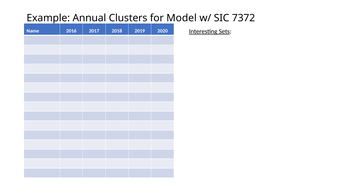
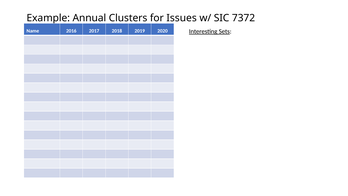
Model: Model -> Issues (182, 18)
